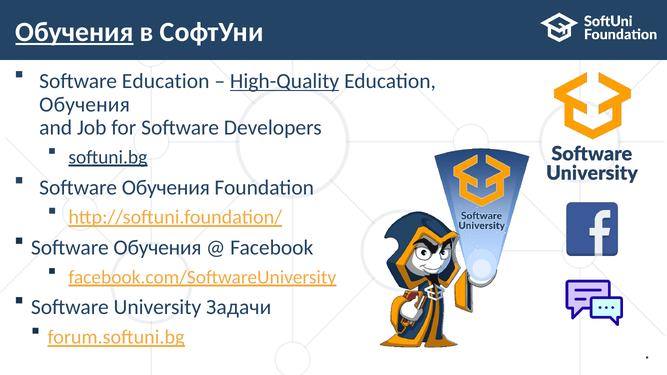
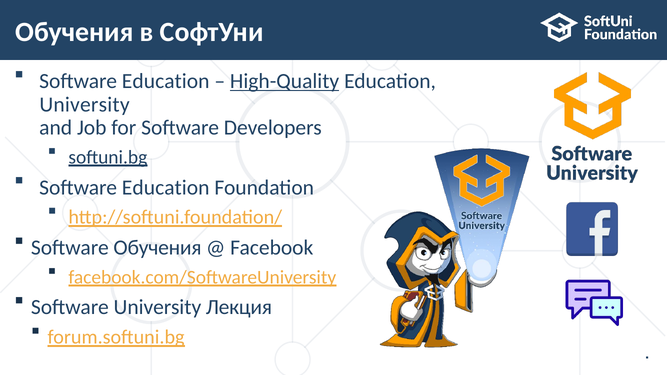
Обучения underline: present -> none (74, 32)
Обучения: Обучения -> University (85, 105)
Обучения: Обучения -> Education (166, 188)
Задачи: Задачи -> Лекция (239, 308)
